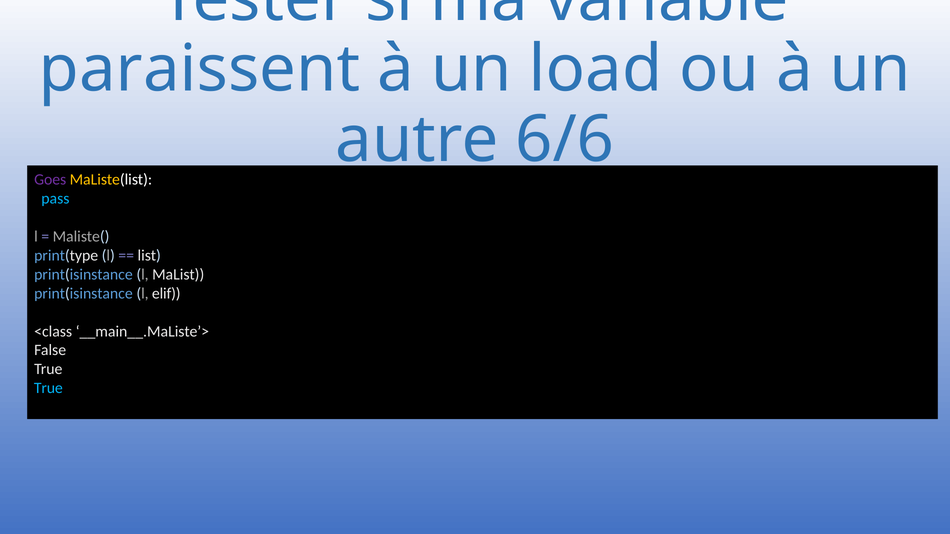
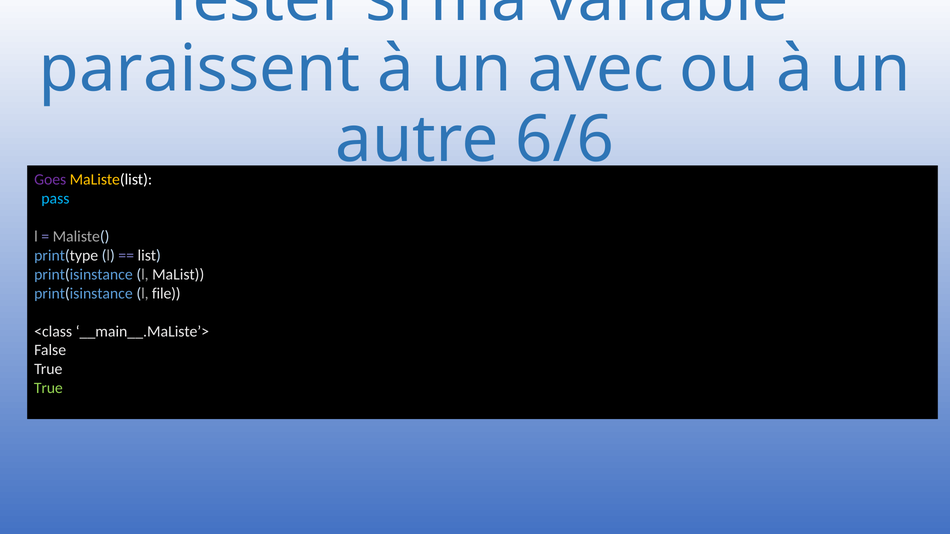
load: load -> avec (596, 69)
elif: elif -> file (166, 294)
True colour: light blue -> light green (48, 389)
